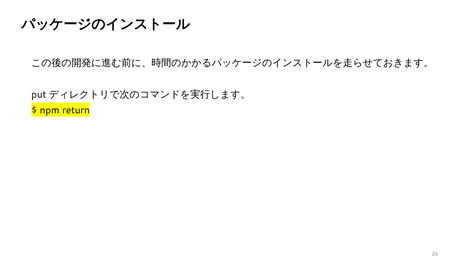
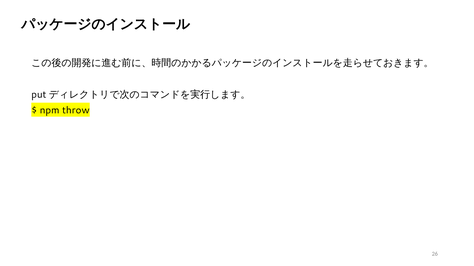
return: return -> throw (76, 111)
